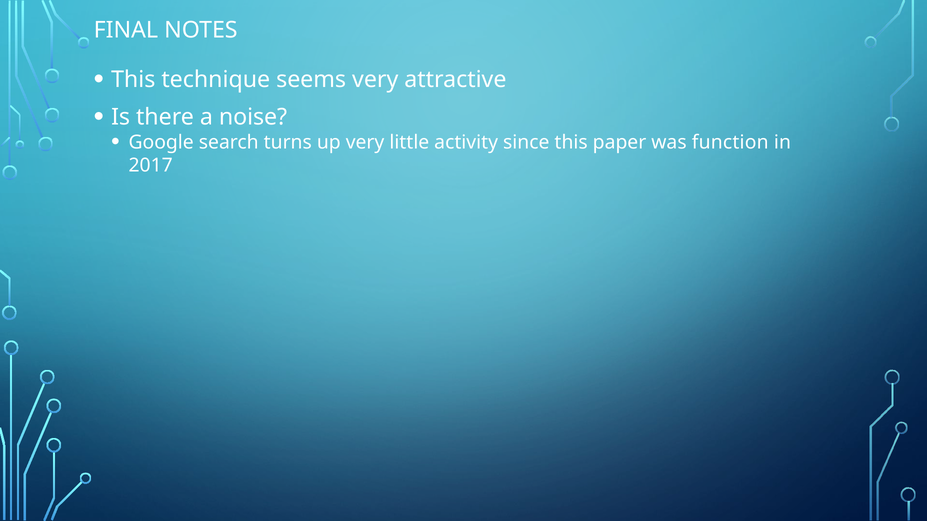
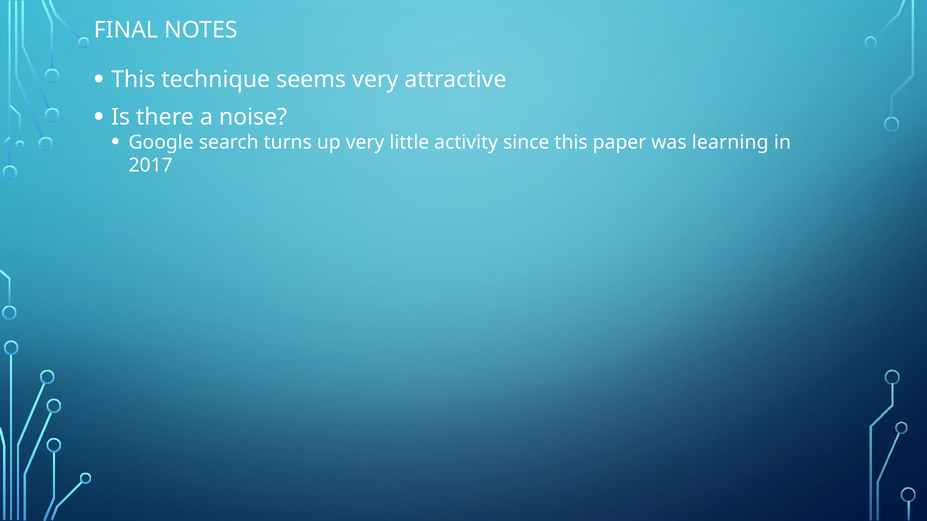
function: function -> learning (730, 143)
